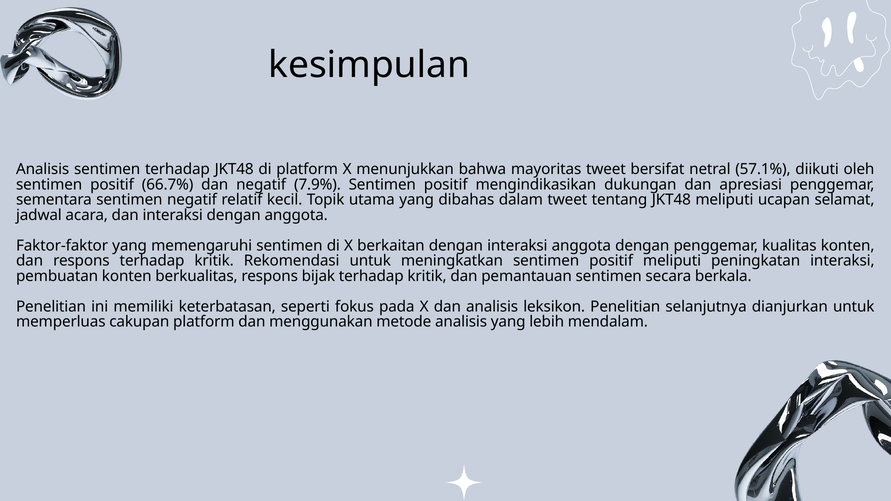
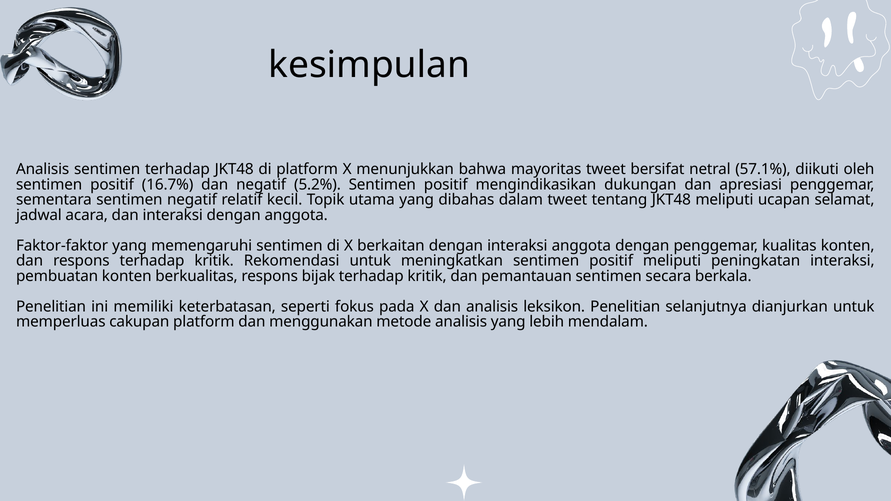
66.7%: 66.7% -> 16.7% (168, 185)
7.9%: 7.9% -> 5.2% (317, 185)
